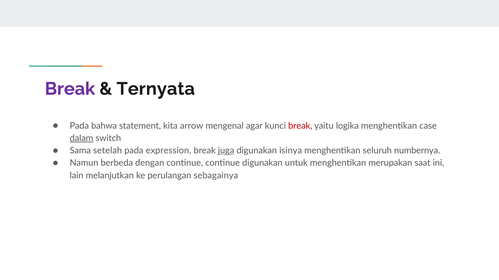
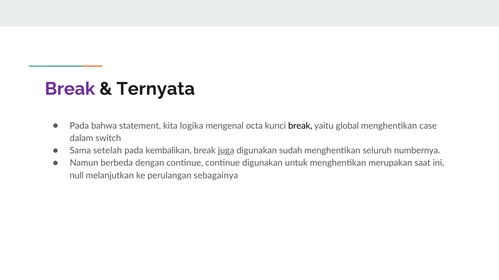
arrow: arrow -> logika (192, 126)
agar: agar -> octa (254, 126)
break colour: red -> black (300, 126)
logika: logika -> global (347, 126)
dalam underline: present -> none (81, 139)
expression: expression -> kembalikan (169, 151)
isinya: isinya -> sudah (291, 151)
lain: lain -> null (77, 176)
